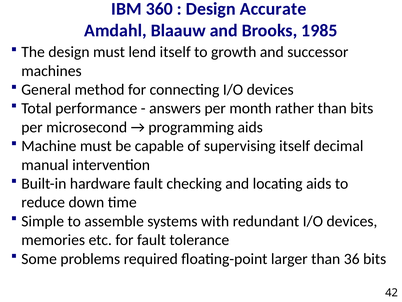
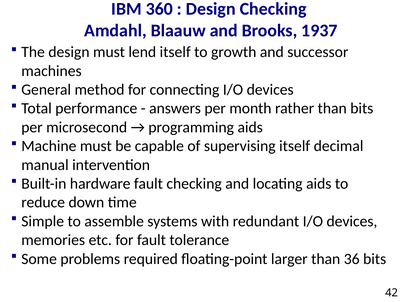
Design Accurate: Accurate -> Checking (273, 9)
1985: 1985 -> 1937 (319, 30)
